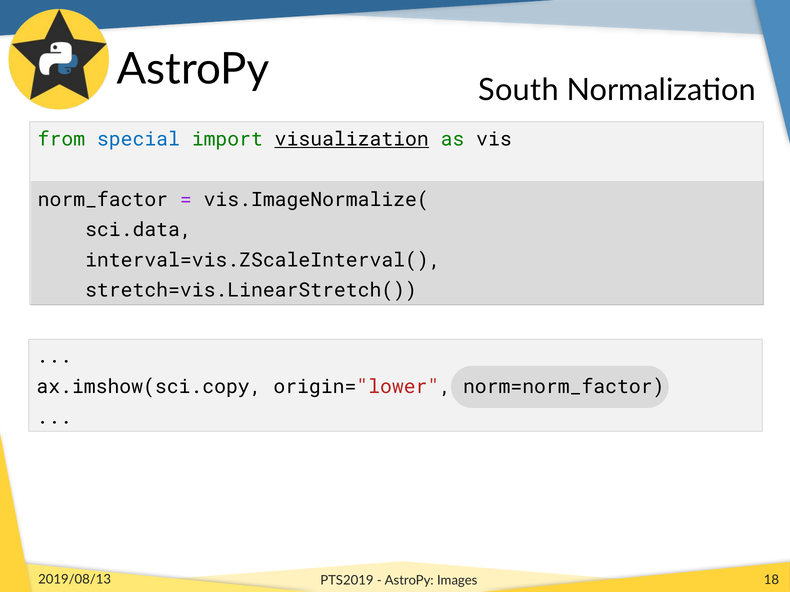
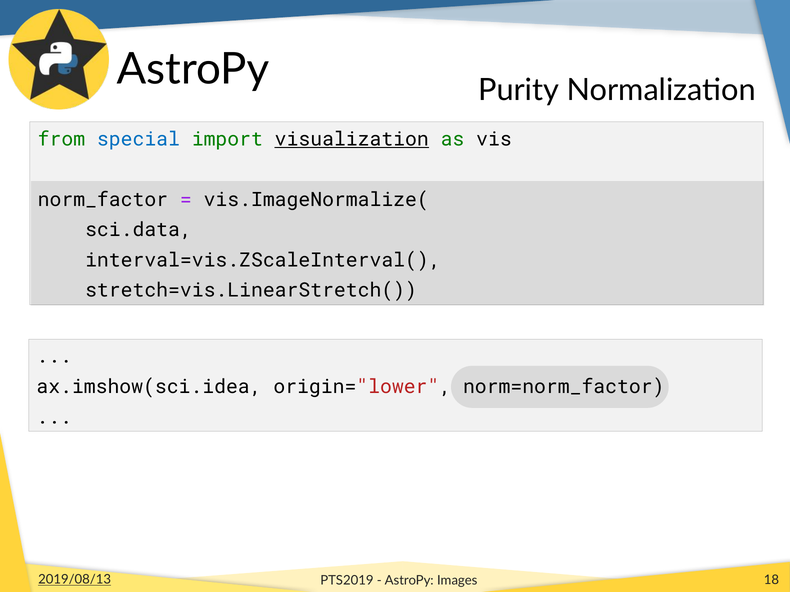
South: South -> Purity (519, 90)
ax.imshow(sci.copy: ax.imshow(sci.copy -> ax.imshow(sci.idea (149, 387)
2019/08/13 underline: none -> present (75, 580)
